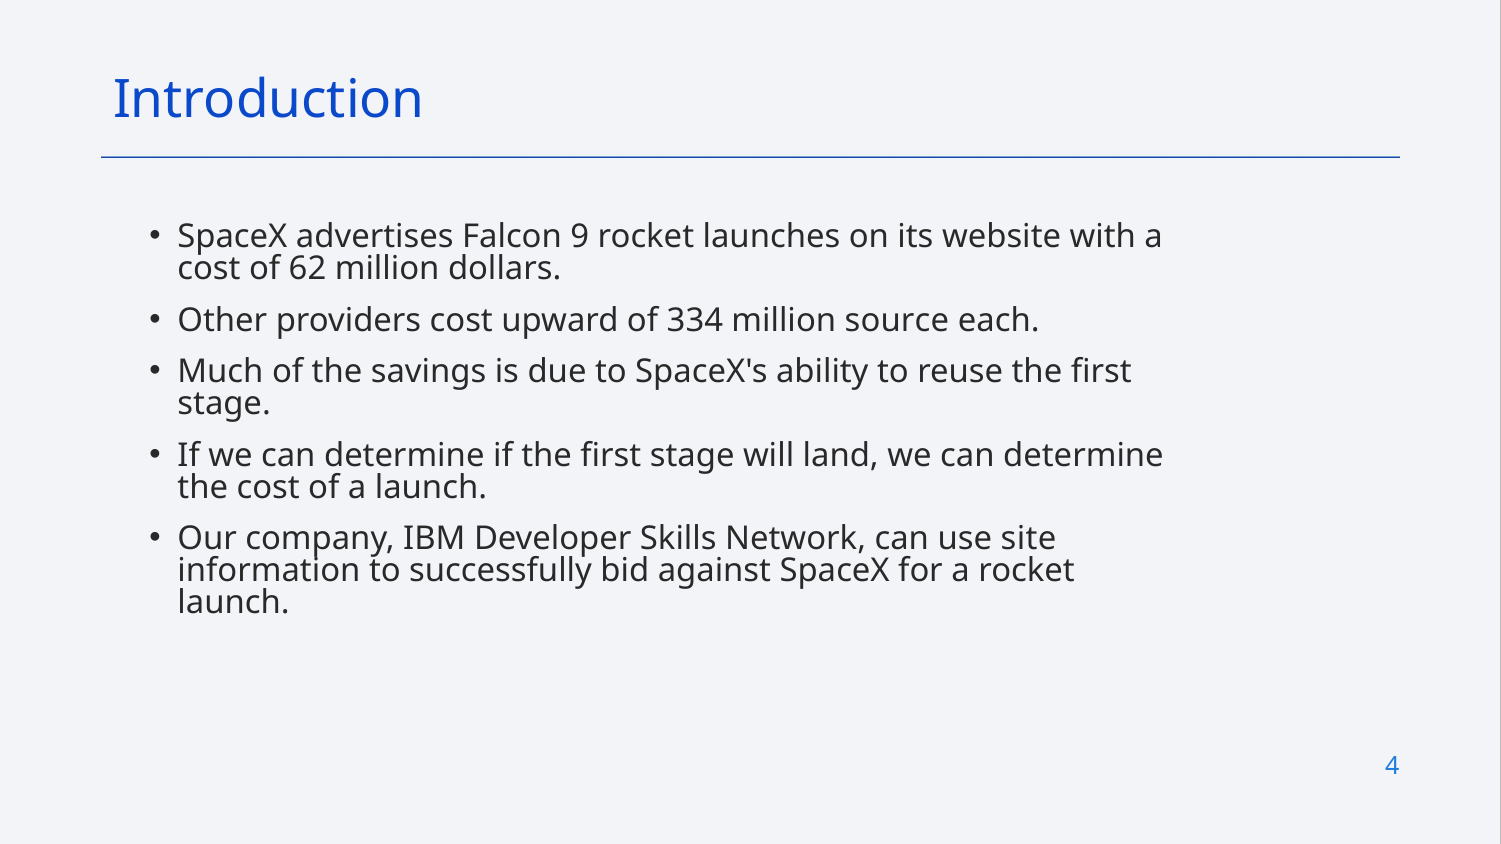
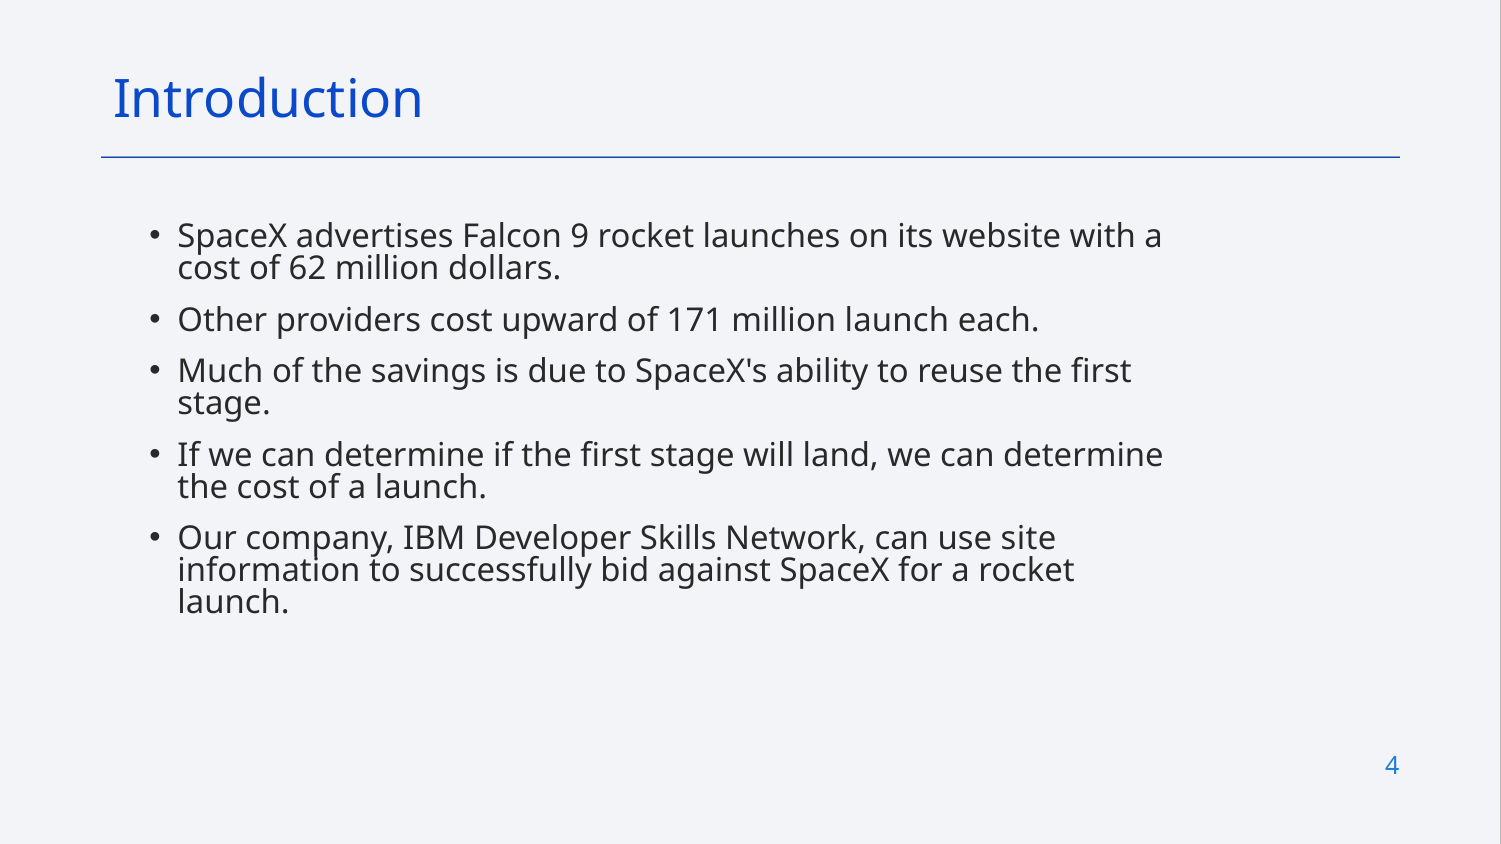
334: 334 -> 171 (695, 321)
million source: source -> launch (897, 321)
